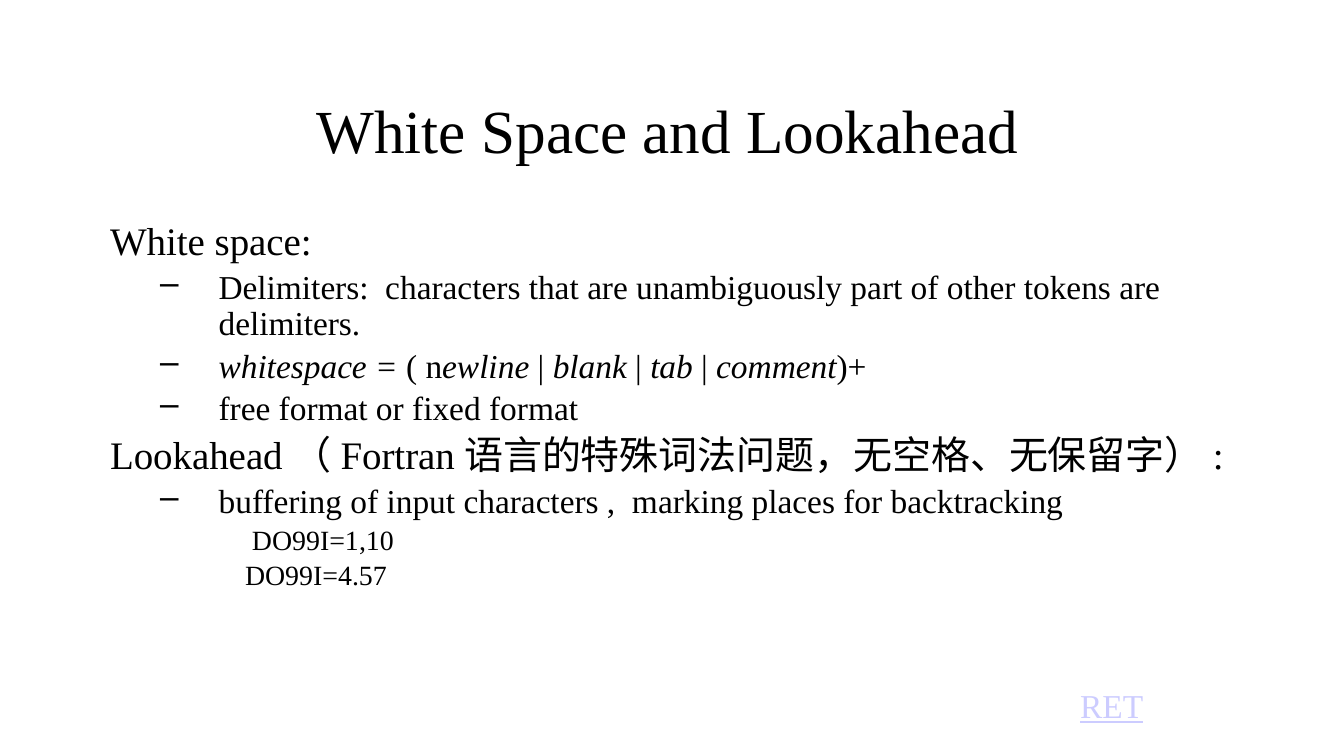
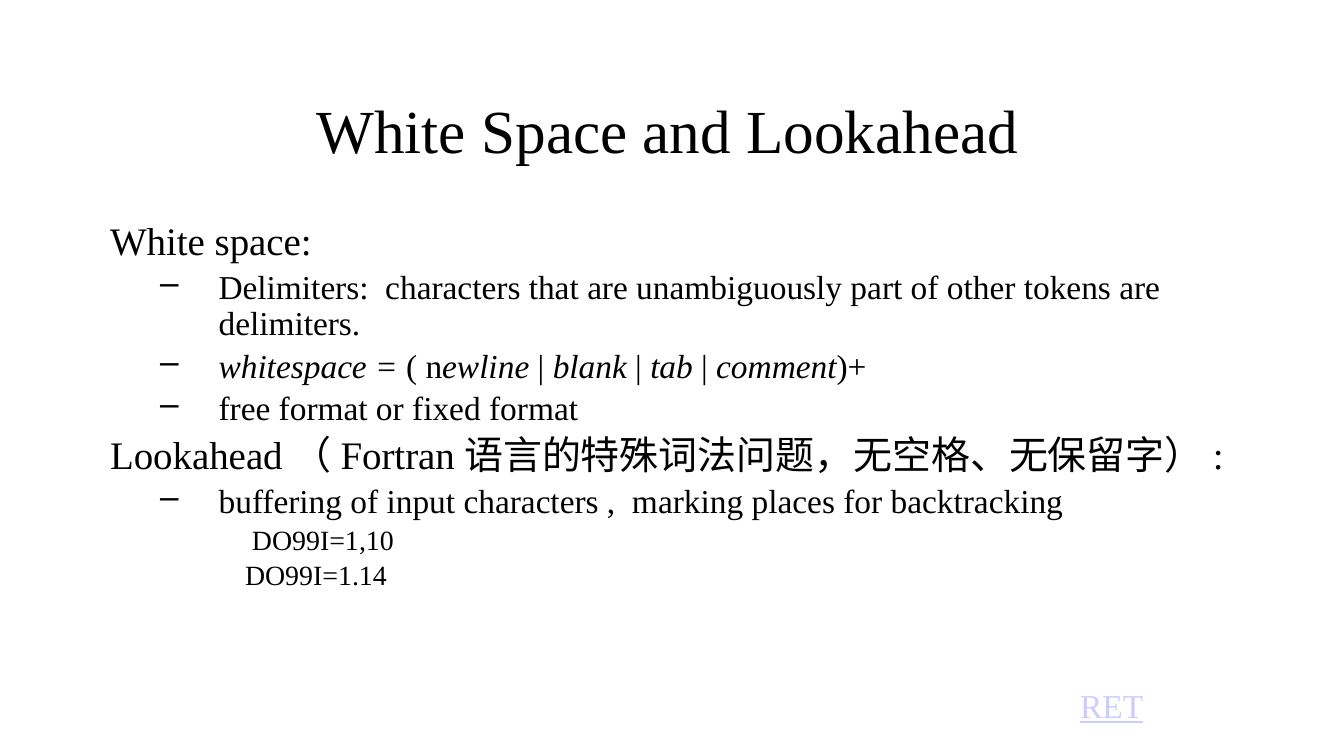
DO99I=4.57: DO99I=4.57 -> DO99I=1.14 (316, 577)
